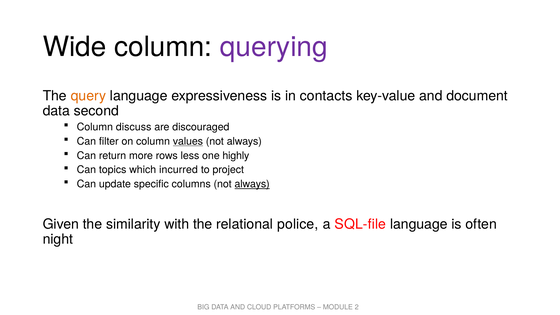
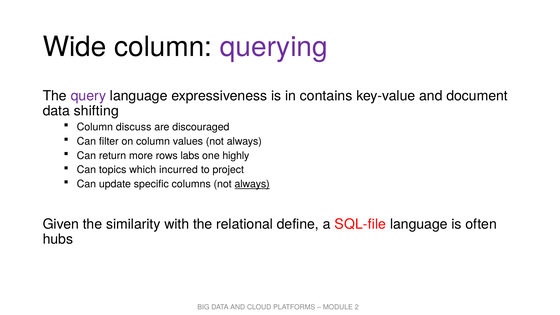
query colour: orange -> purple (88, 96)
contacts: contacts -> contains (326, 96)
second: second -> shifting (96, 111)
values underline: present -> none (188, 141)
less: less -> labs (190, 156)
police: police -> define (298, 224)
night: night -> hubs (58, 239)
